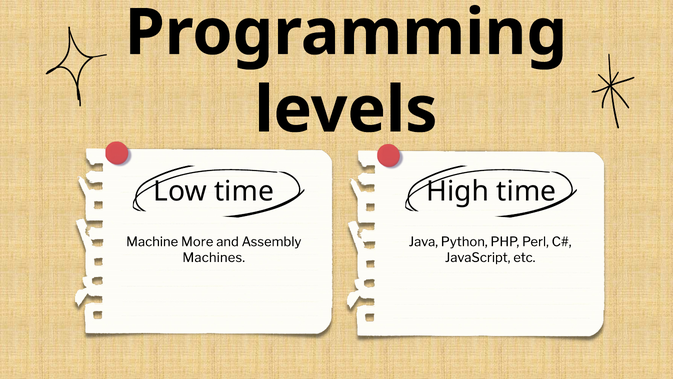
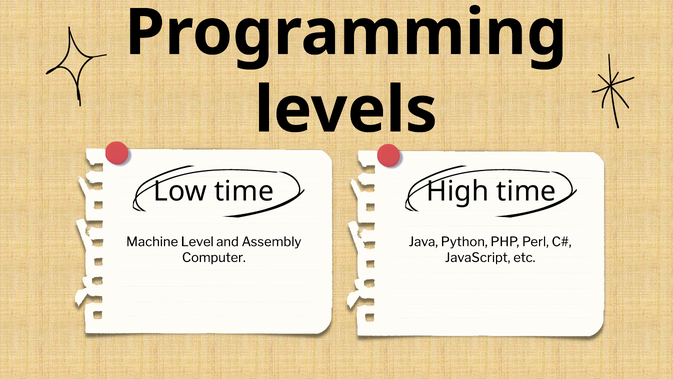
More: More -> Level (197, 242)
Machines: Machines -> Computer (214, 257)
